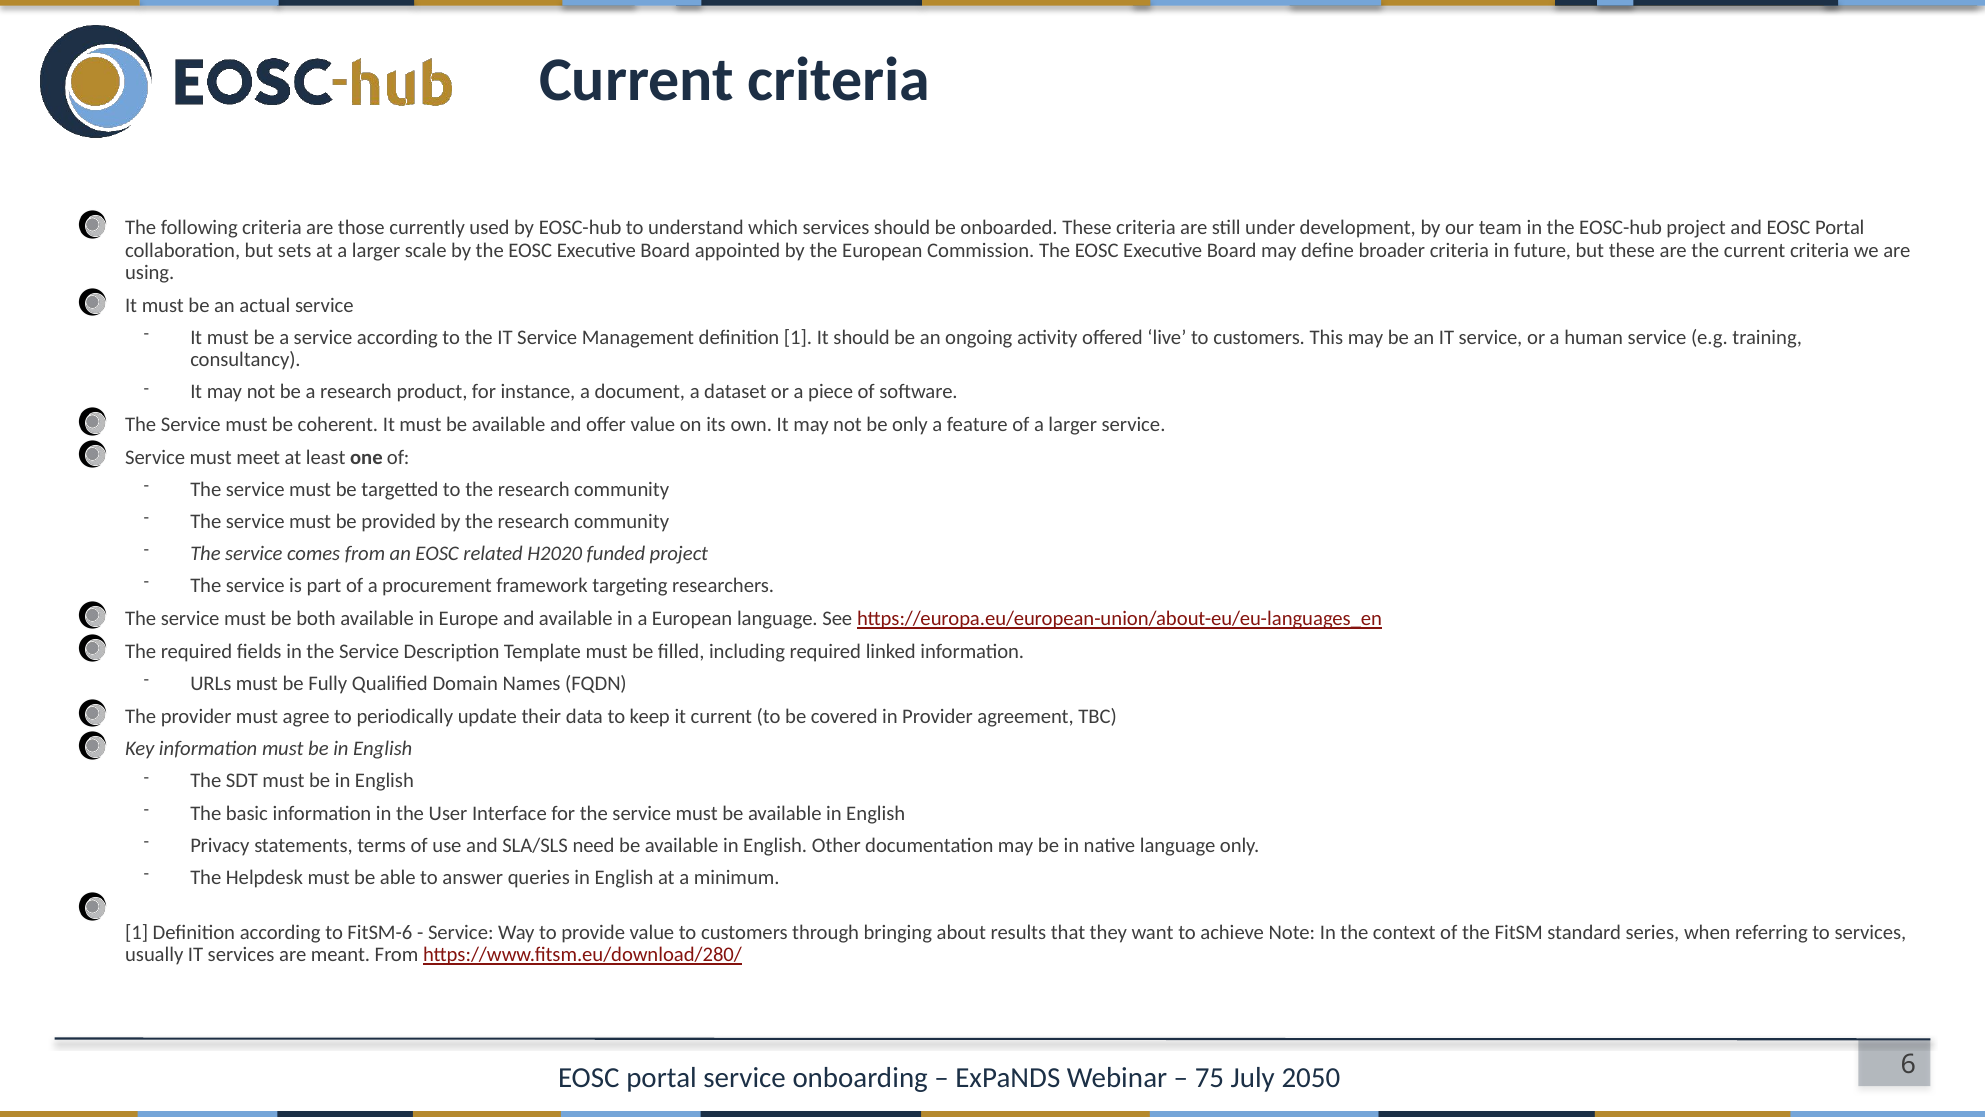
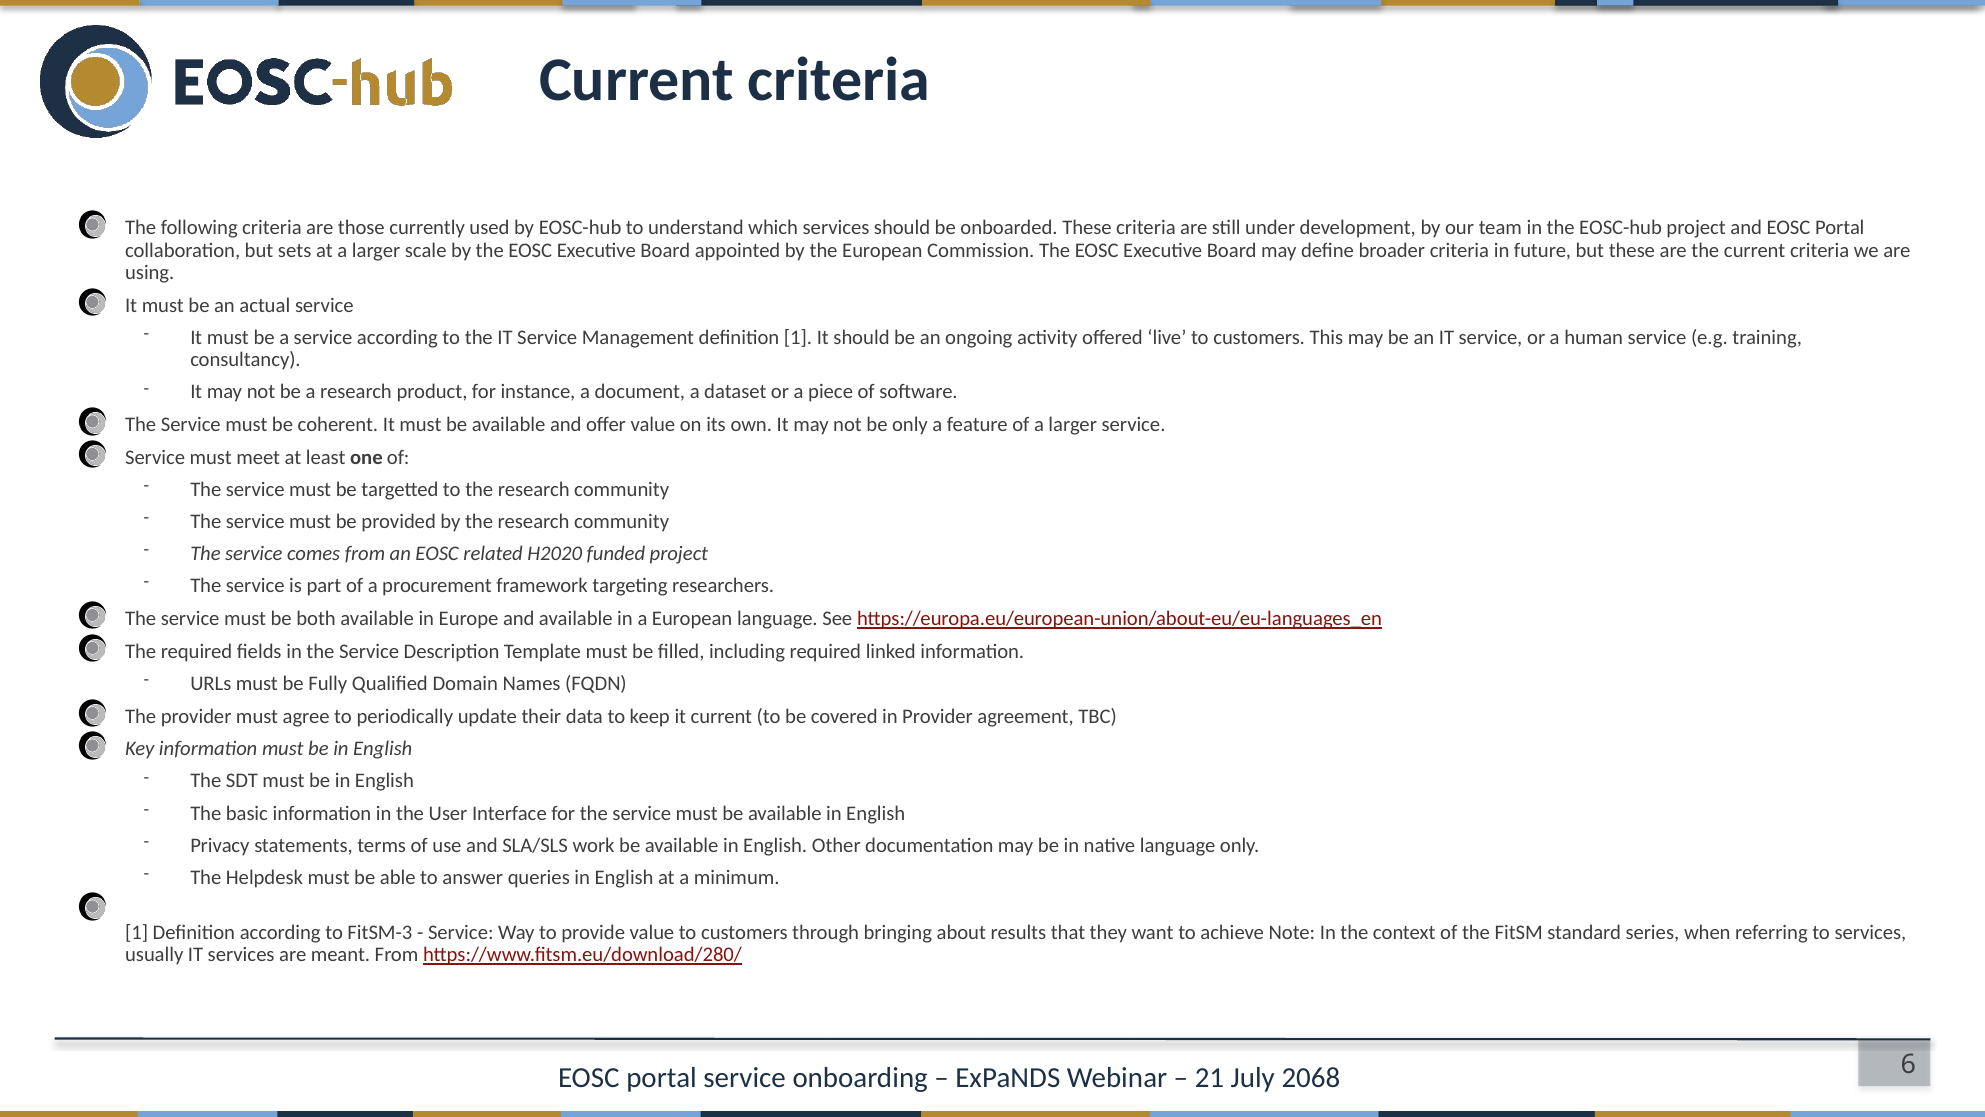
need: need -> work (594, 845)
FitSM-6: FitSM-6 -> FitSM-3 (380, 932)
75: 75 -> 21 (1209, 1077)
2050: 2050 -> 2068 (1311, 1077)
